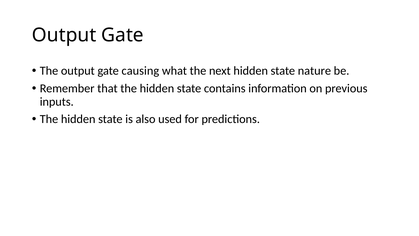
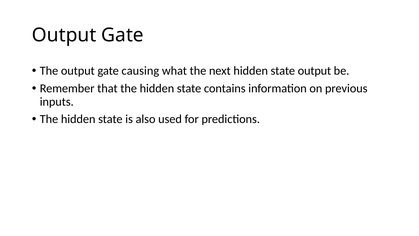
state nature: nature -> output (314, 71)
